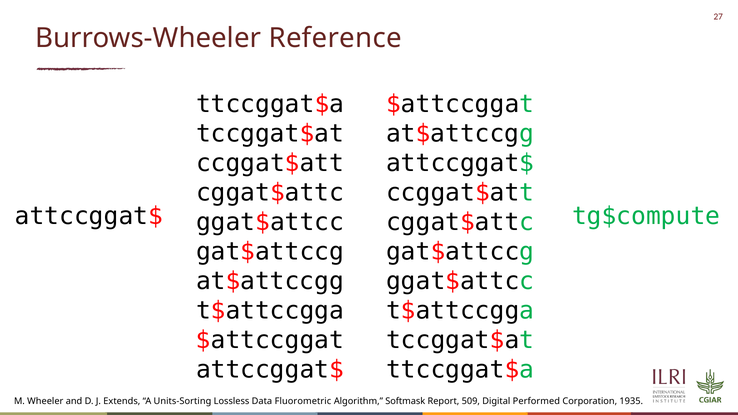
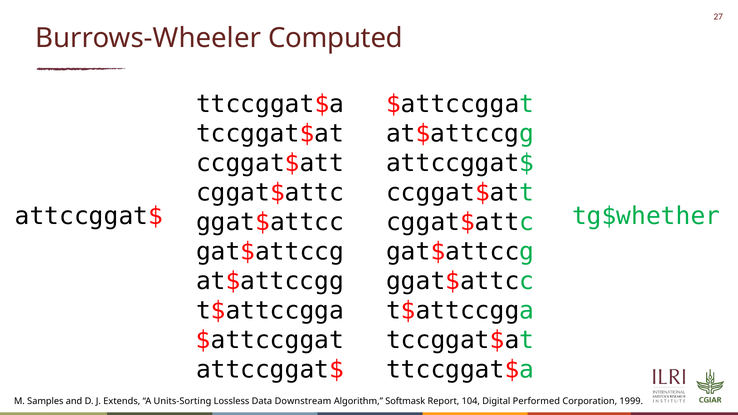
Reference: Reference -> Computed (335, 38)
tg$compute: tg$compute -> tg$whether (646, 216)
Wheeler: Wheeler -> Samples (45, 401)
Fluorometric: Fluorometric -> Downstream (303, 401)
509: 509 -> 104 (471, 401)
1935: 1935 -> 1999 (631, 401)
